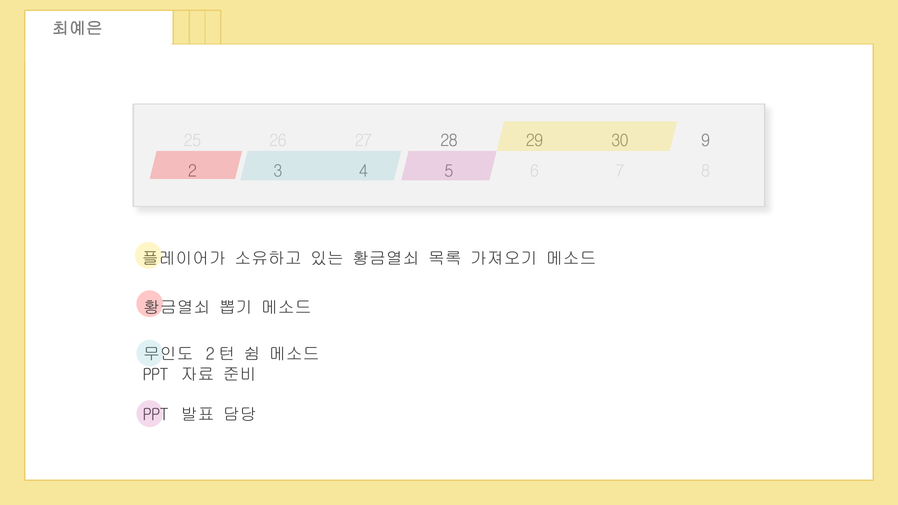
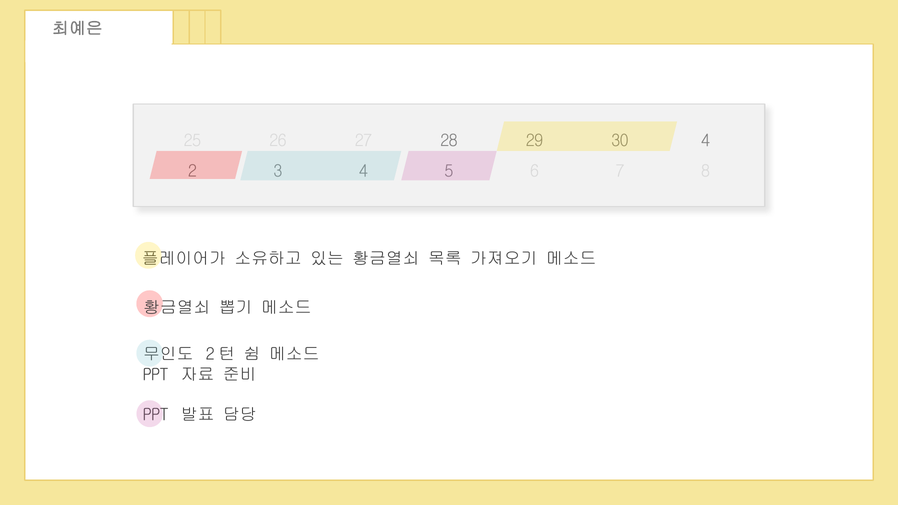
9: 9 -> 4 (705, 141)
